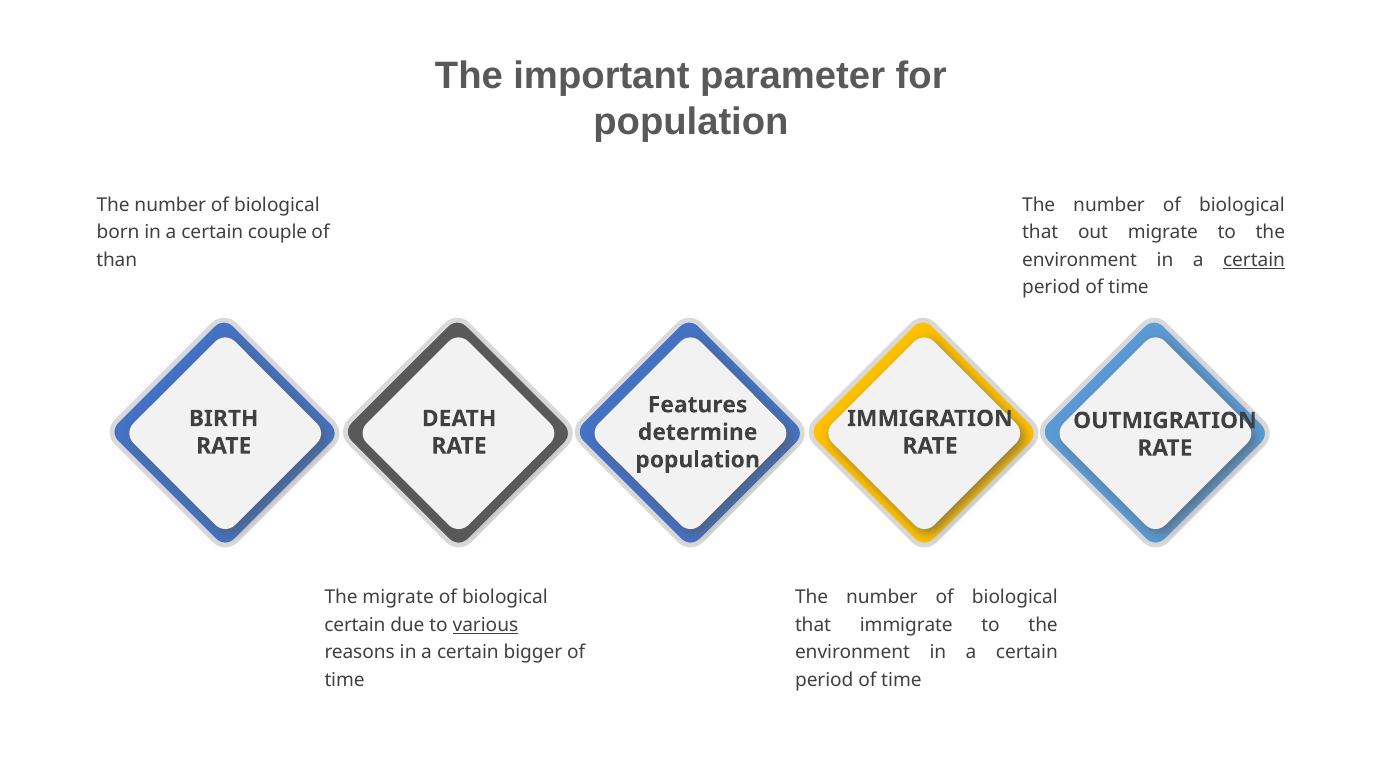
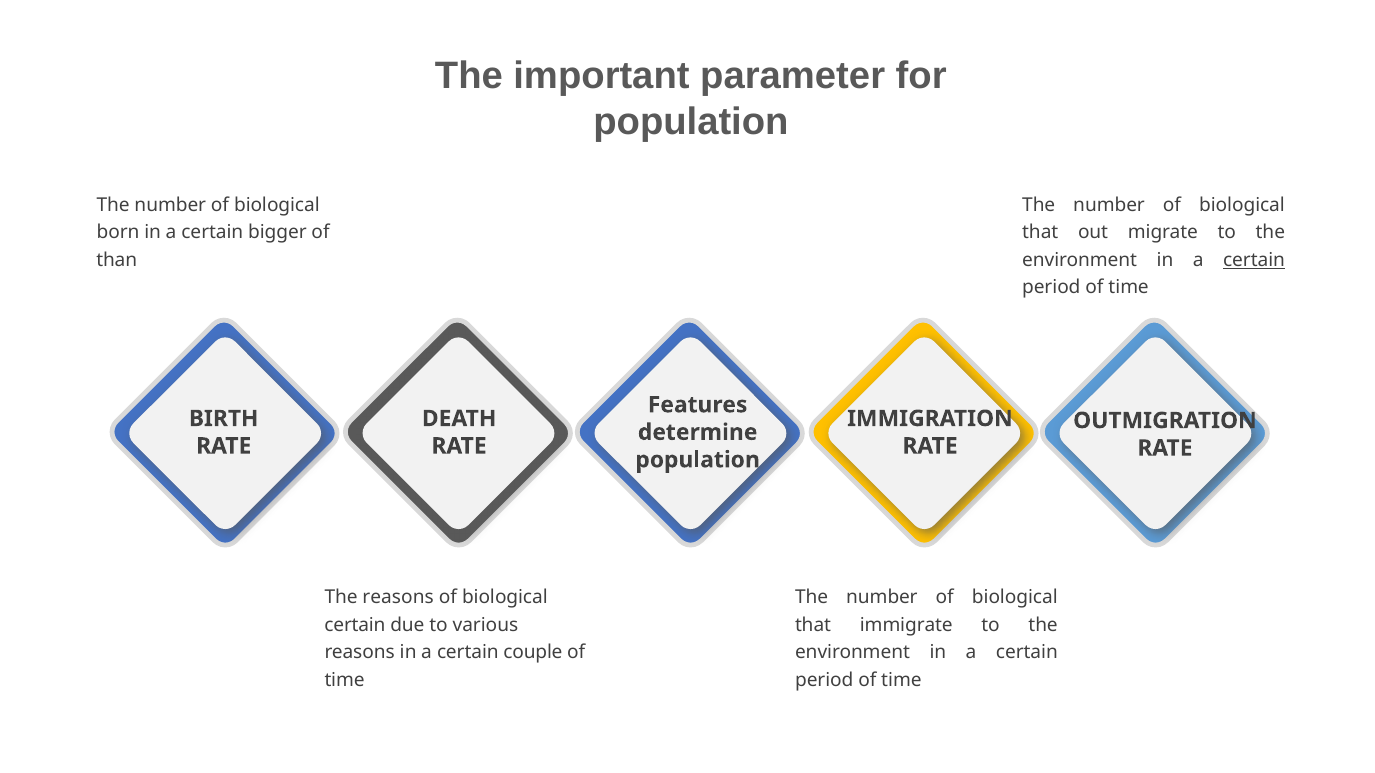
couple: couple -> bigger (277, 233)
The migrate: migrate -> reasons (398, 598)
various underline: present -> none (485, 625)
bigger: bigger -> couple (533, 653)
